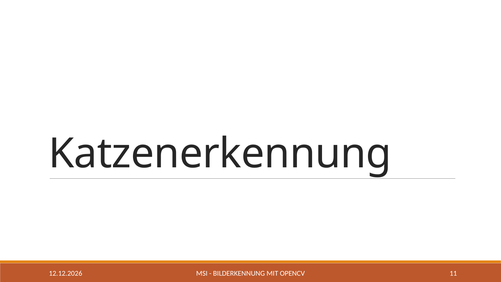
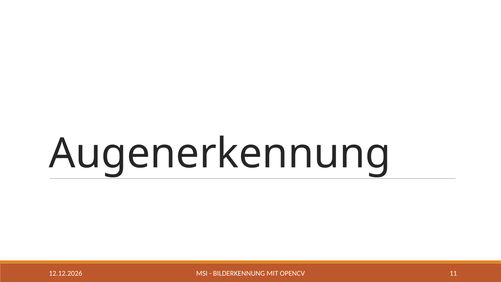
Katzenerkennung: Katzenerkennung -> Augenerkennung (220, 154)
